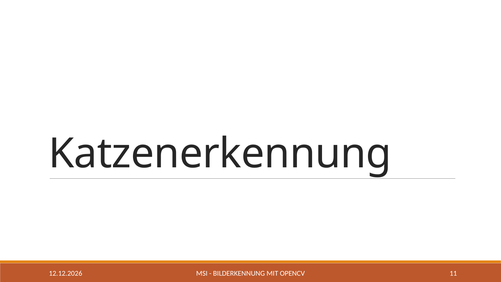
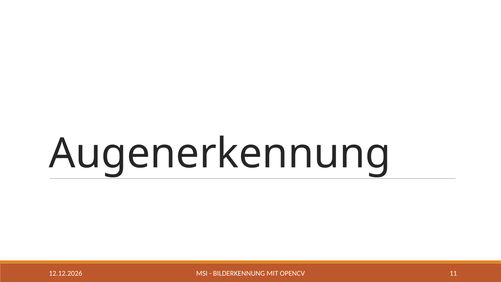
Katzenerkennung: Katzenerkennung -> Augenerkennung (220, 154)
